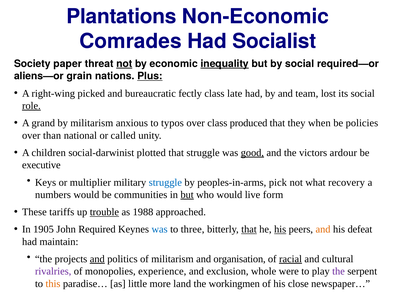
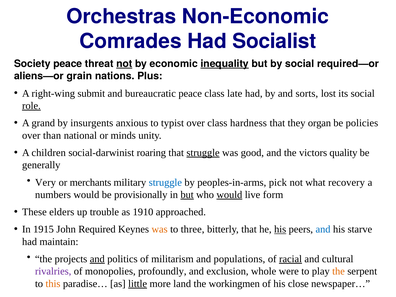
Plantations: Plantations -> Orchestras (121, 16)
Society paper: paper -> peace (68, 64)
Plus underline: present -> none (150, 76)
picked: picked -> submit (91, 93)
bureaucratic fectly: fectly -> peace (190, 93)
team: team -> sorts (307, 93)
by militarism: militarism -> insurgents (92, 123)
typos: typos -> typist (172, 123)
produced: produced -> hardness (248, 123)
when: when -> organ (319, 123)
called: called -> minds (123, 135)
plotted: plotted -> roaring (151, 153)
struggle underline: none -> present (203, 153)
good underline: present -> none (252, 153)
ardour: ardour -> quality (343, 153)
executive: executive -> generally (41, 165)
Keys: Keys -> Very (46, 182)
multiplier: multiplier -> merchants (90, 182)
communities: communities -> provisionally (141, 195)
would underline: none -> present (229, 195)
tariffs: tariffs -> elders (62, 212)
trouble underline: present -> none (104, 212)
1988: 1988 -> 1910 (143, 212)
1905: 1905 -> 1915 (43, 229)
was colour: blue -> orange (160, 229)
that underline: present -> none (249, 229)
and colour: orange -> blue (323, 229)
defeat: defeat -> starve (360, 229)
organisation: organisation -> populations (239, 259)
experience: experience -> profoundly (162, 271)
the colour: purple -> orange (338, 271)
little underline: none -> present (138, 284)
